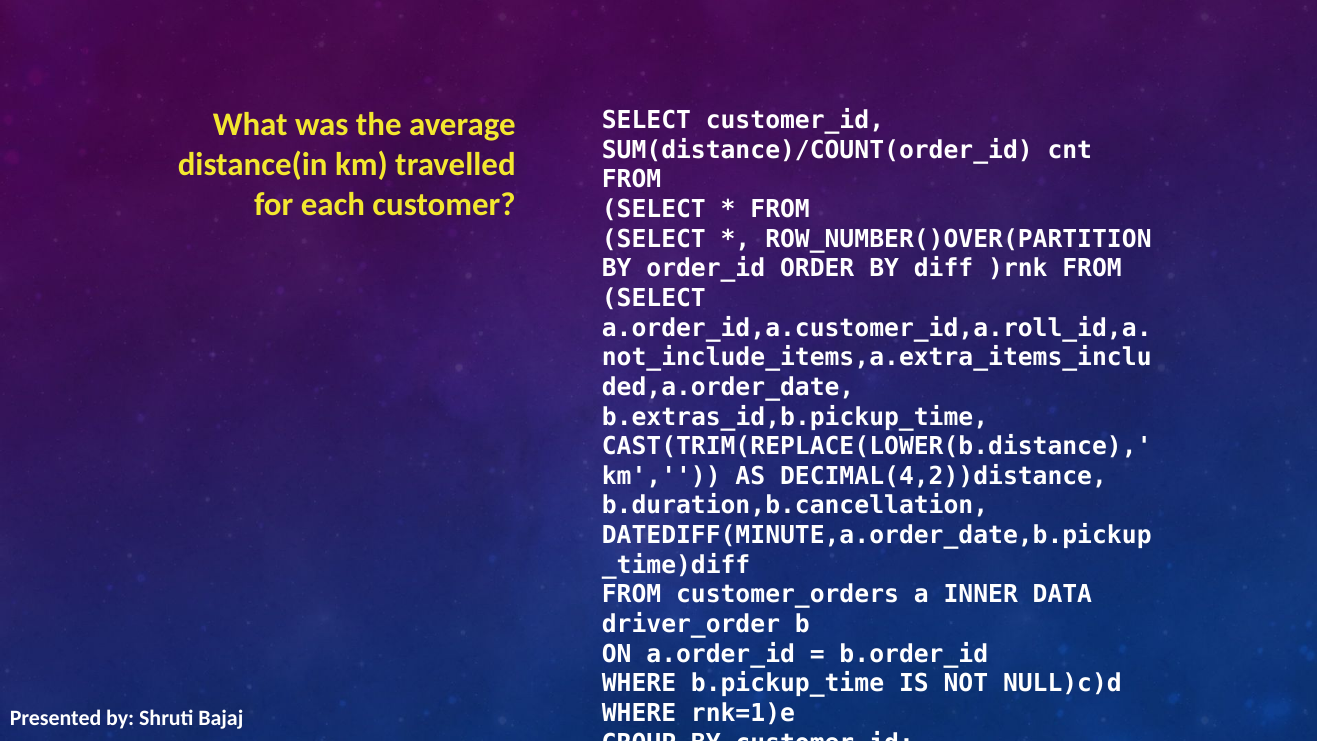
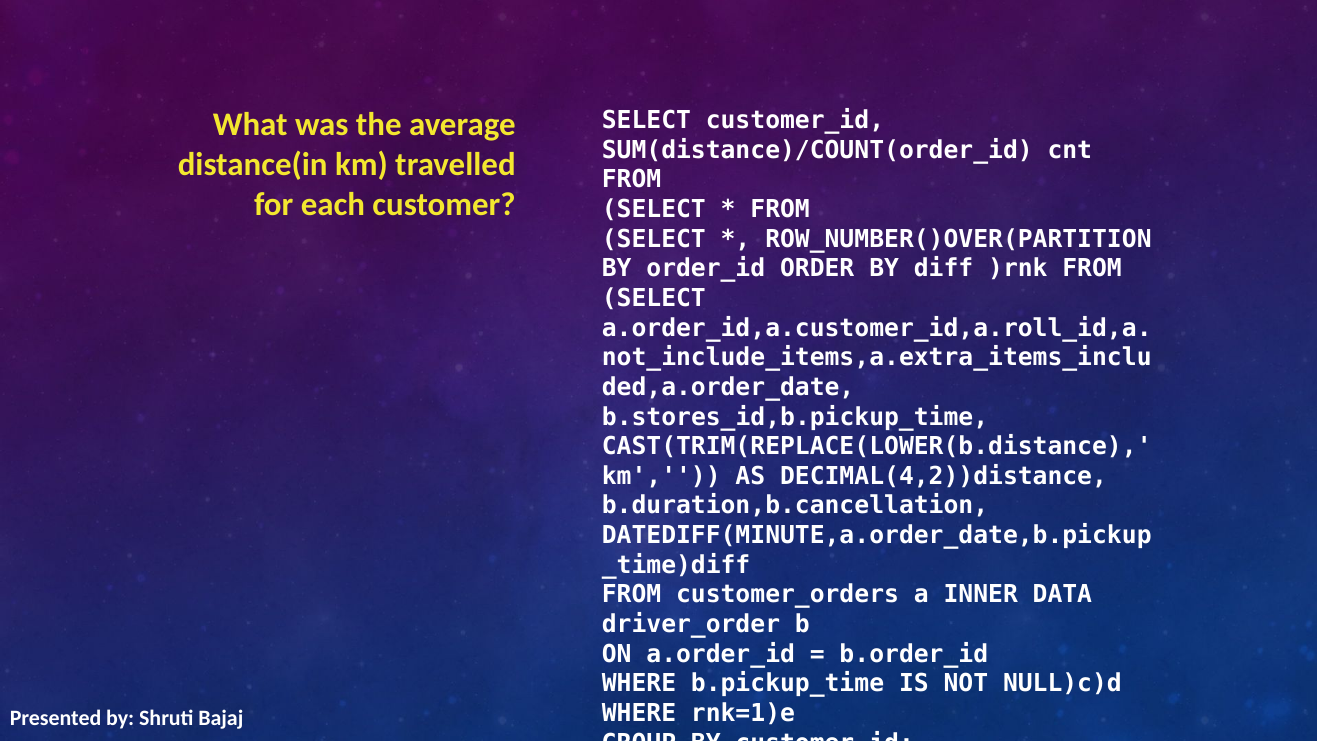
b.extras_id,b.pickup_time: b.extras_id,b.pickup_time -> b.stores_id,b.pickup_time (795, 417)
